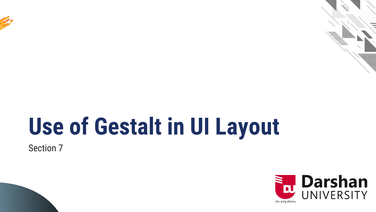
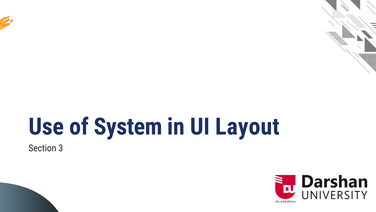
Gestalt: Gestalt -> System (128, 126)
7: 7 -> 3 (61, 148)
